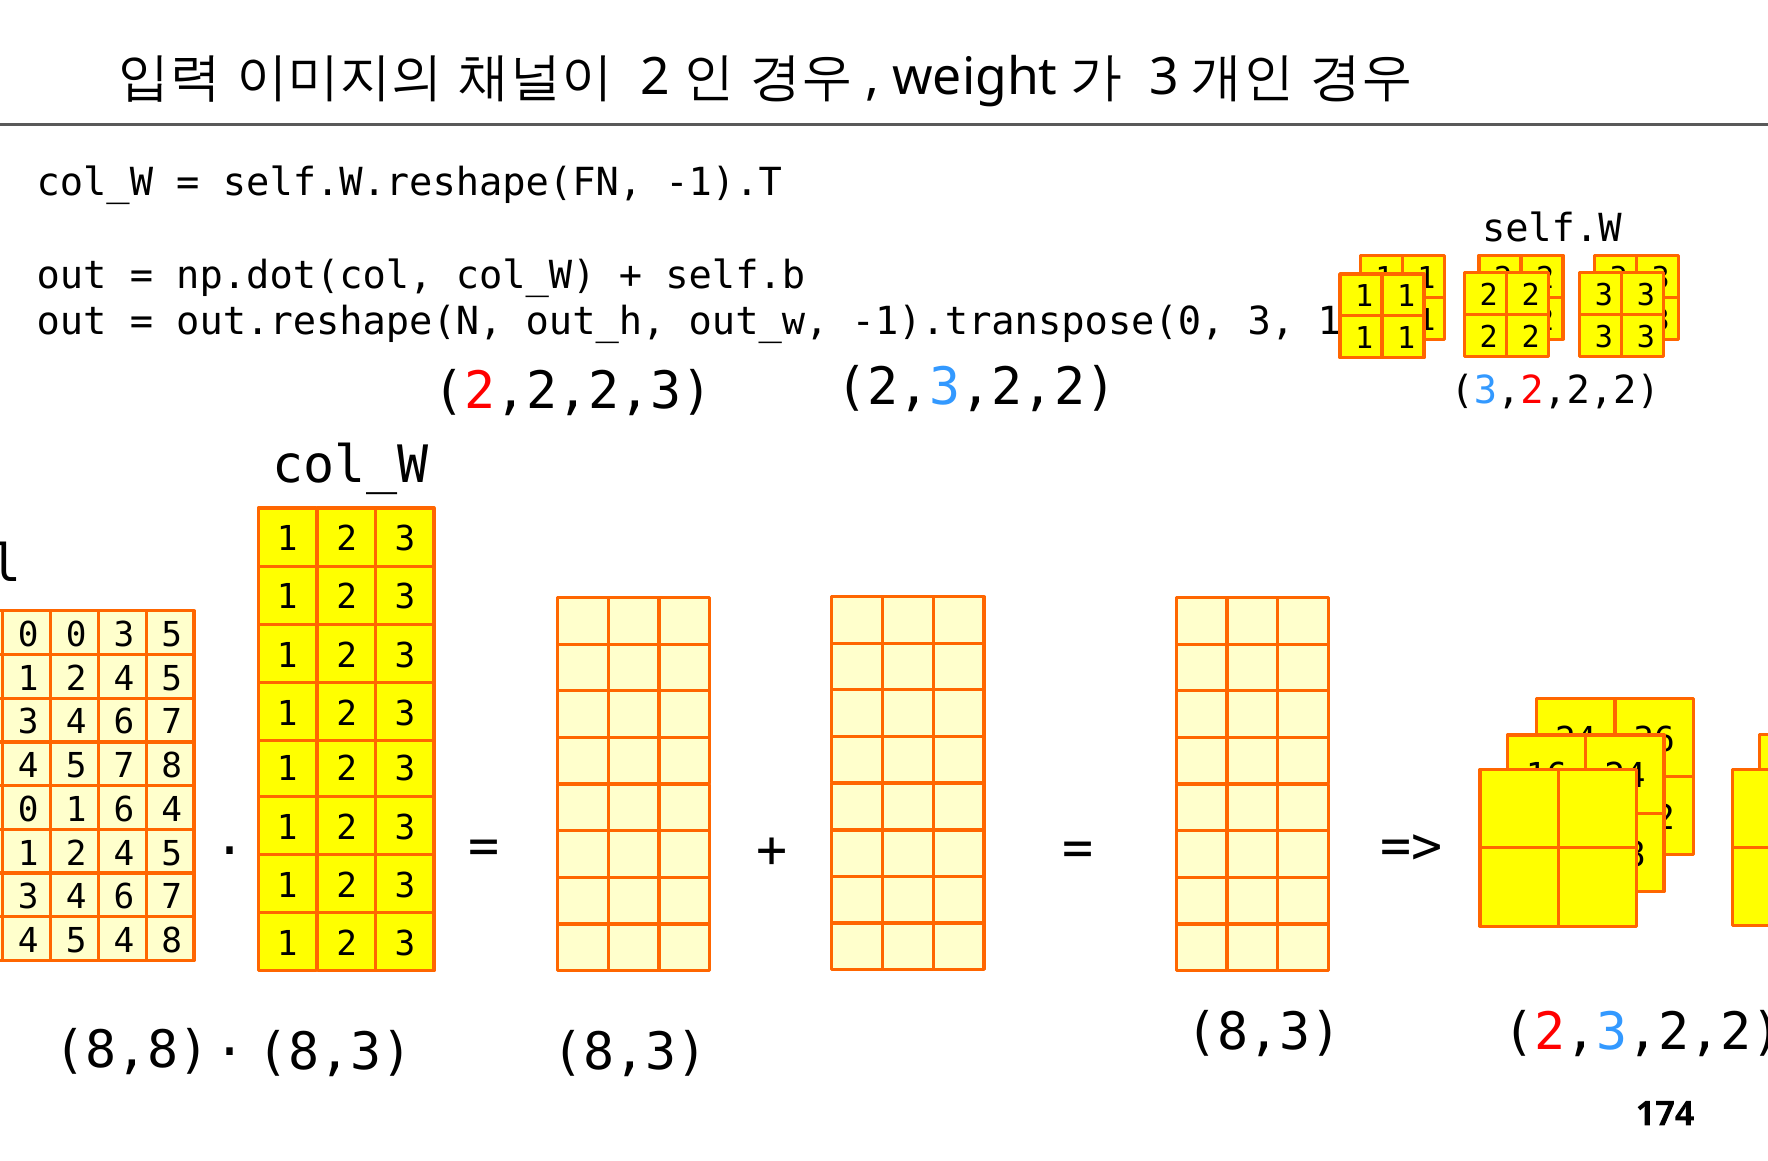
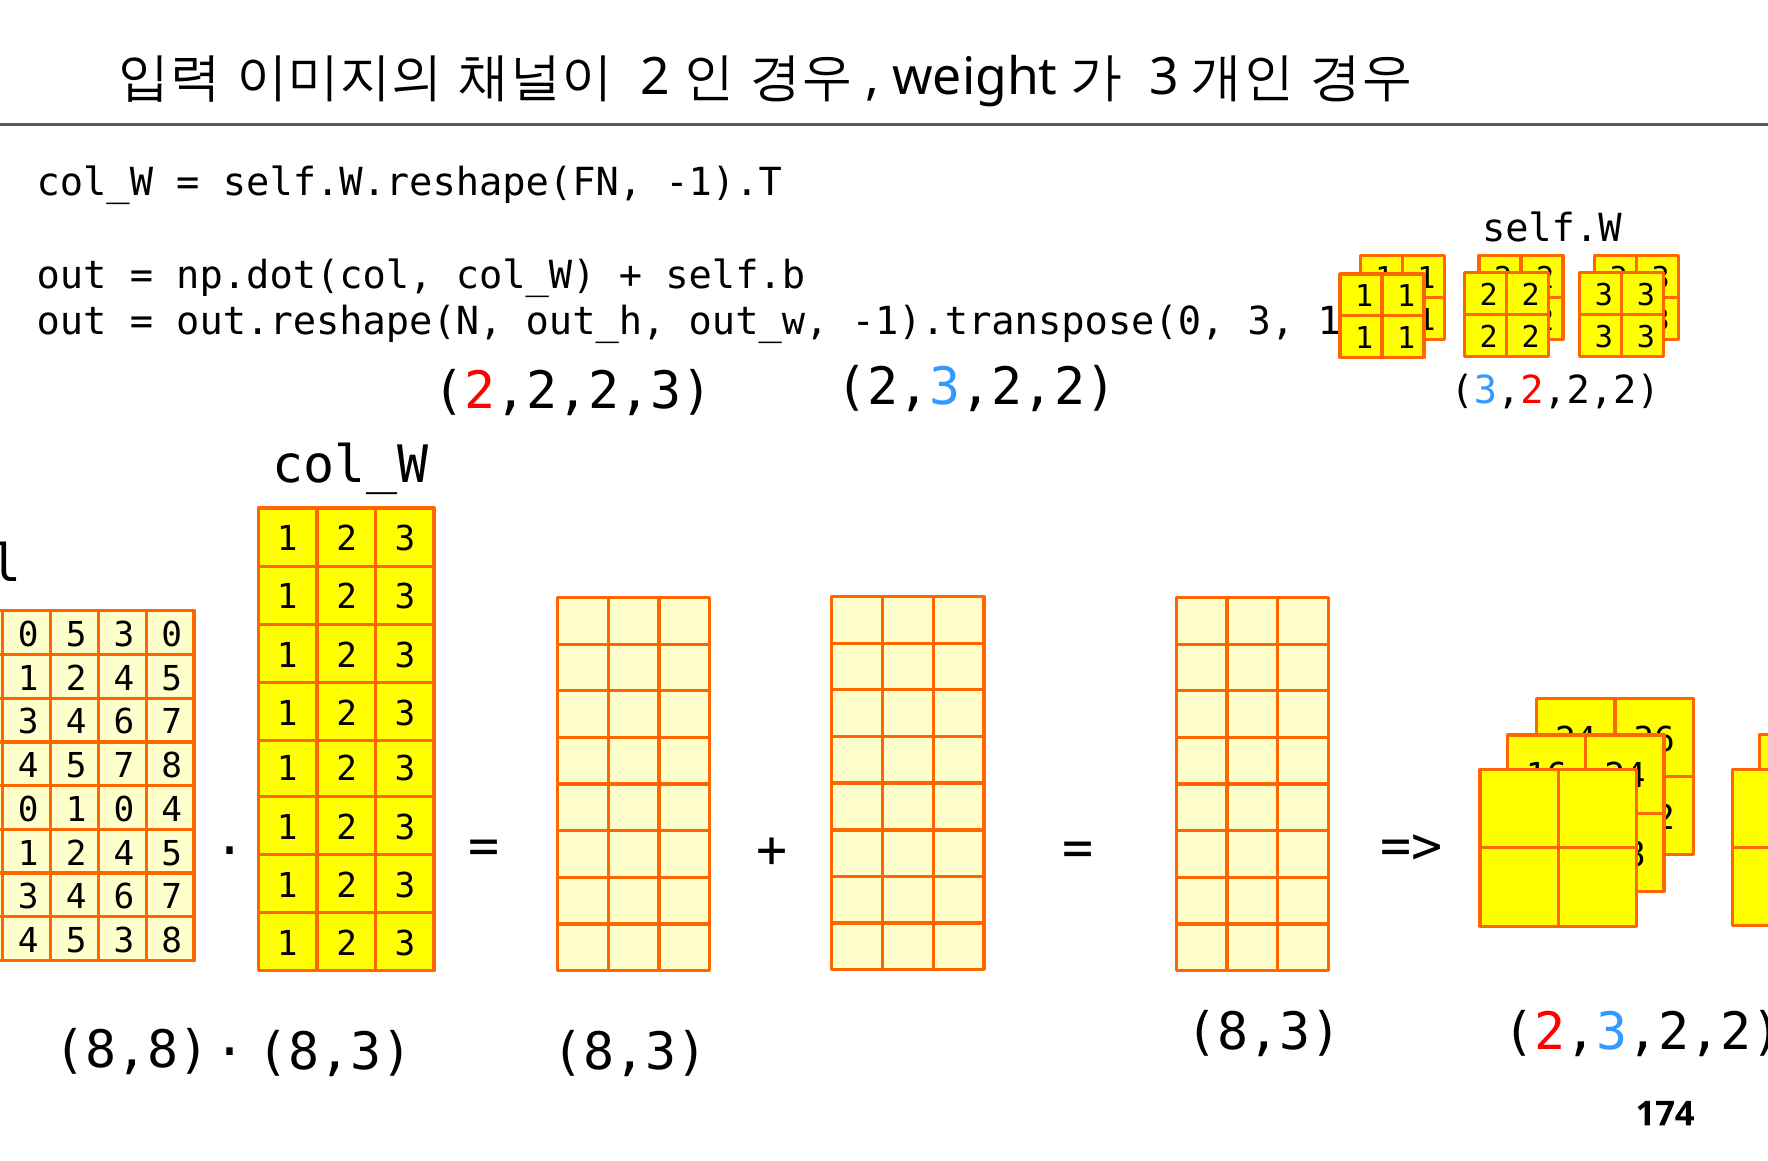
0 0: 0 -> 5 (76, 635)
5: 5 -> 0 (172, 635)
1 6: 6 -> 0 (124, 810)
4: 4 -> 3 (124, 941)
